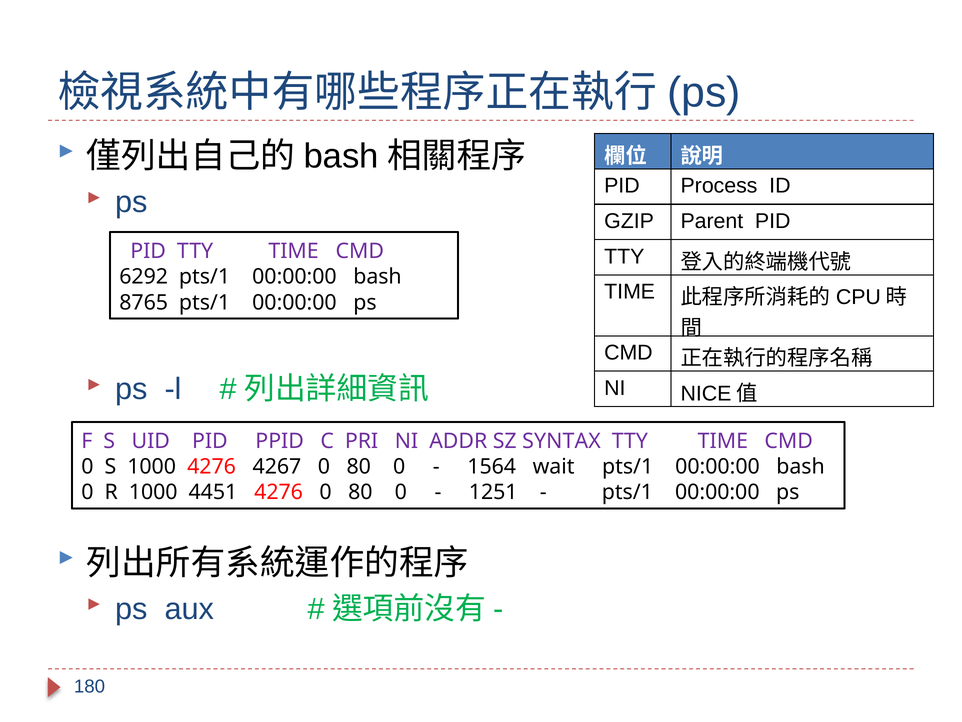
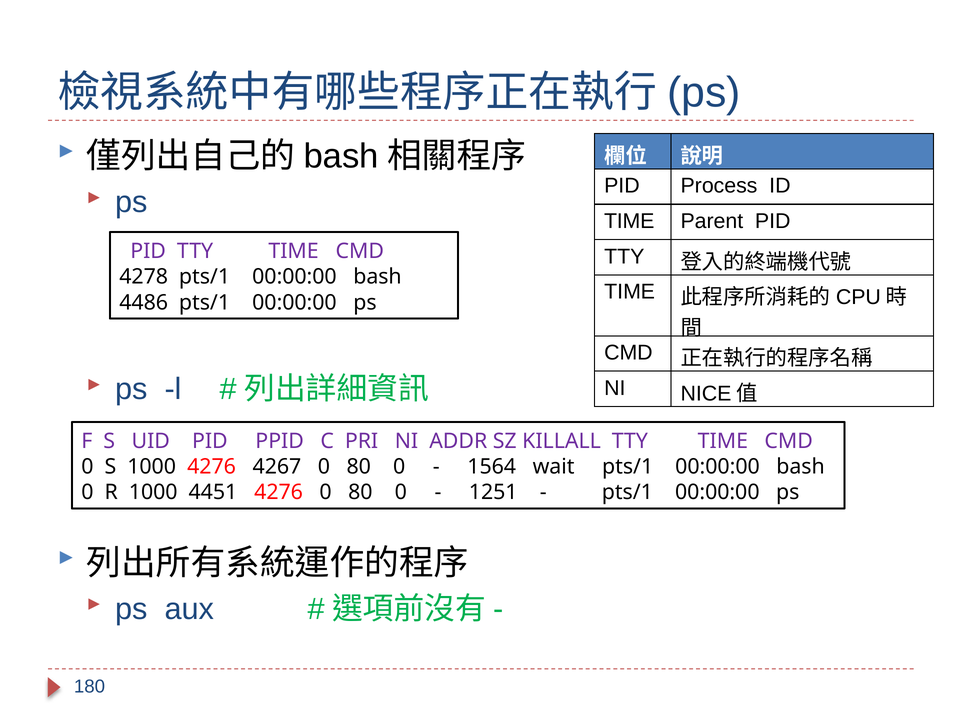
GZIP: GZIP -> TIME (629, 221)
6292: 6292 -> 4278 (144, 277)
8765: 8765 -> 4486 (144, 302)
SYNTAX: SYNTAX -> KILLALL (562, 441)
